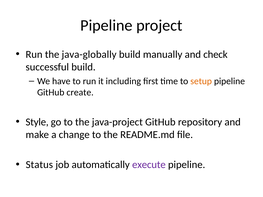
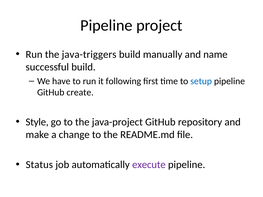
java-globally: java-globally -> java-triggers (89, 54)
check: check -> name (215, 54)
including: including -> following (123, 81)
setup colour: orange -> blue (201, 81)
